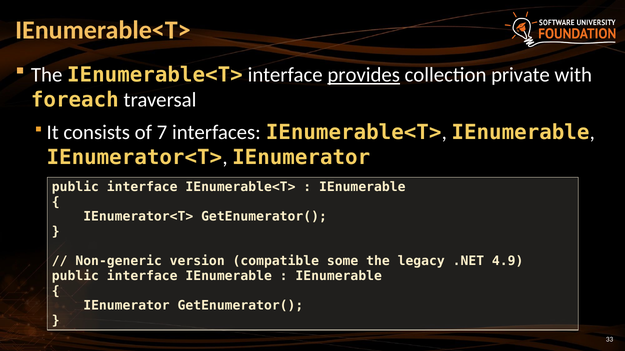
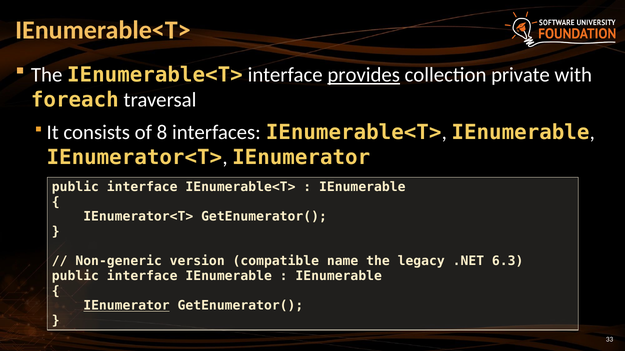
7: 7 -> 8 (162, 133)
some: some -> name (343, 262)
4.9: 4.9 -> 6.3 (508, 262)
IEnumerator underline: none -> present (126, 306)
